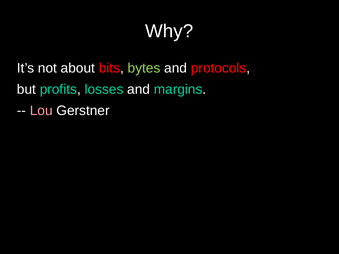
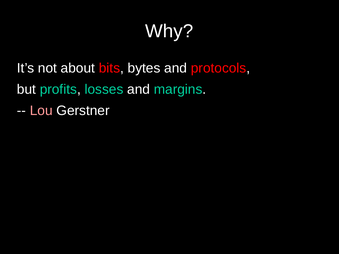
bytes colour: light green -> white (144, 68)
